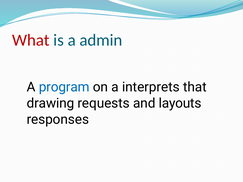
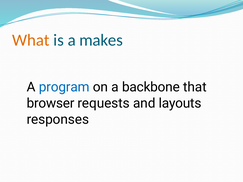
What colour: red -> orange (31, 40)
admin: admin -> makes (101, 40)
interprets: interprets -> backbone (151, 87)
drawing: drawing -> browser (51, 103)
